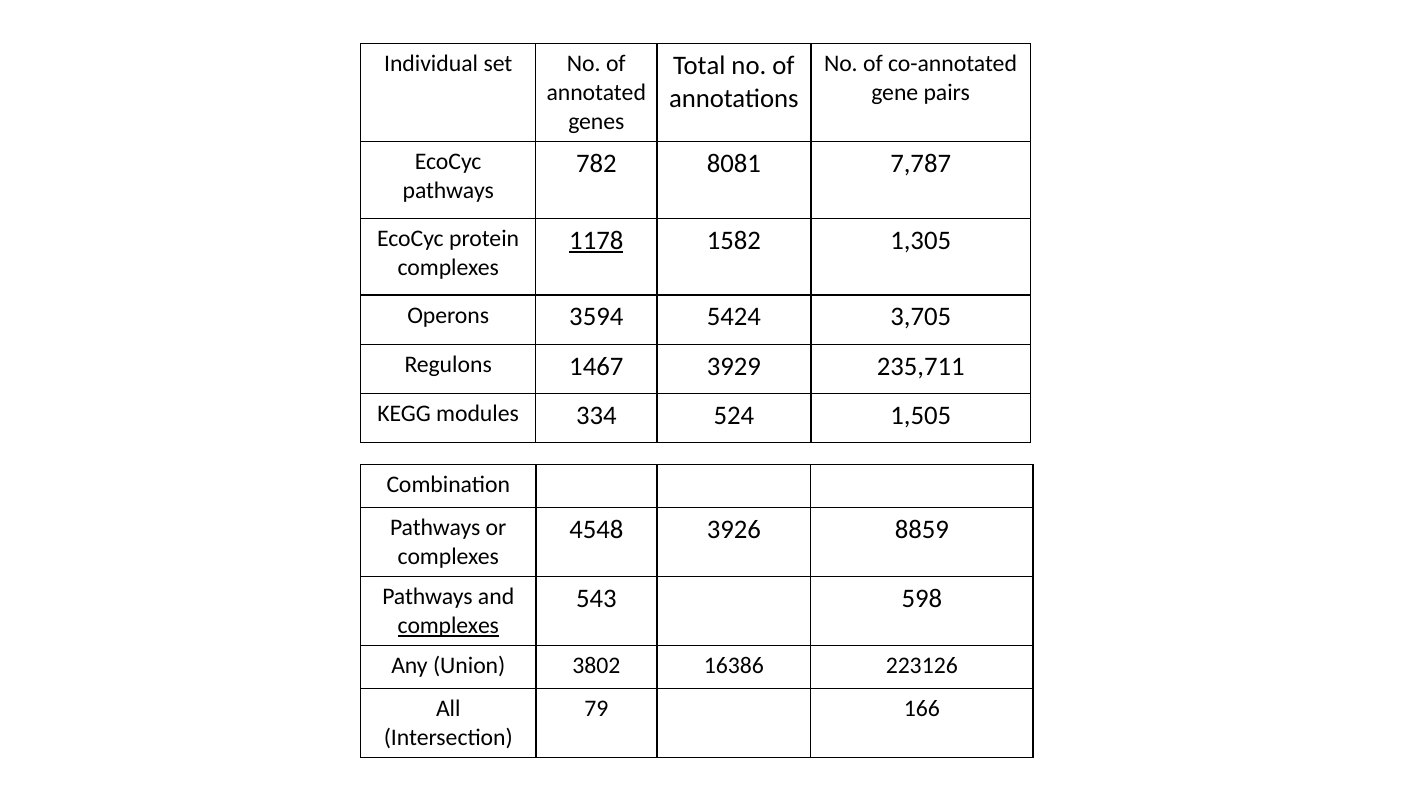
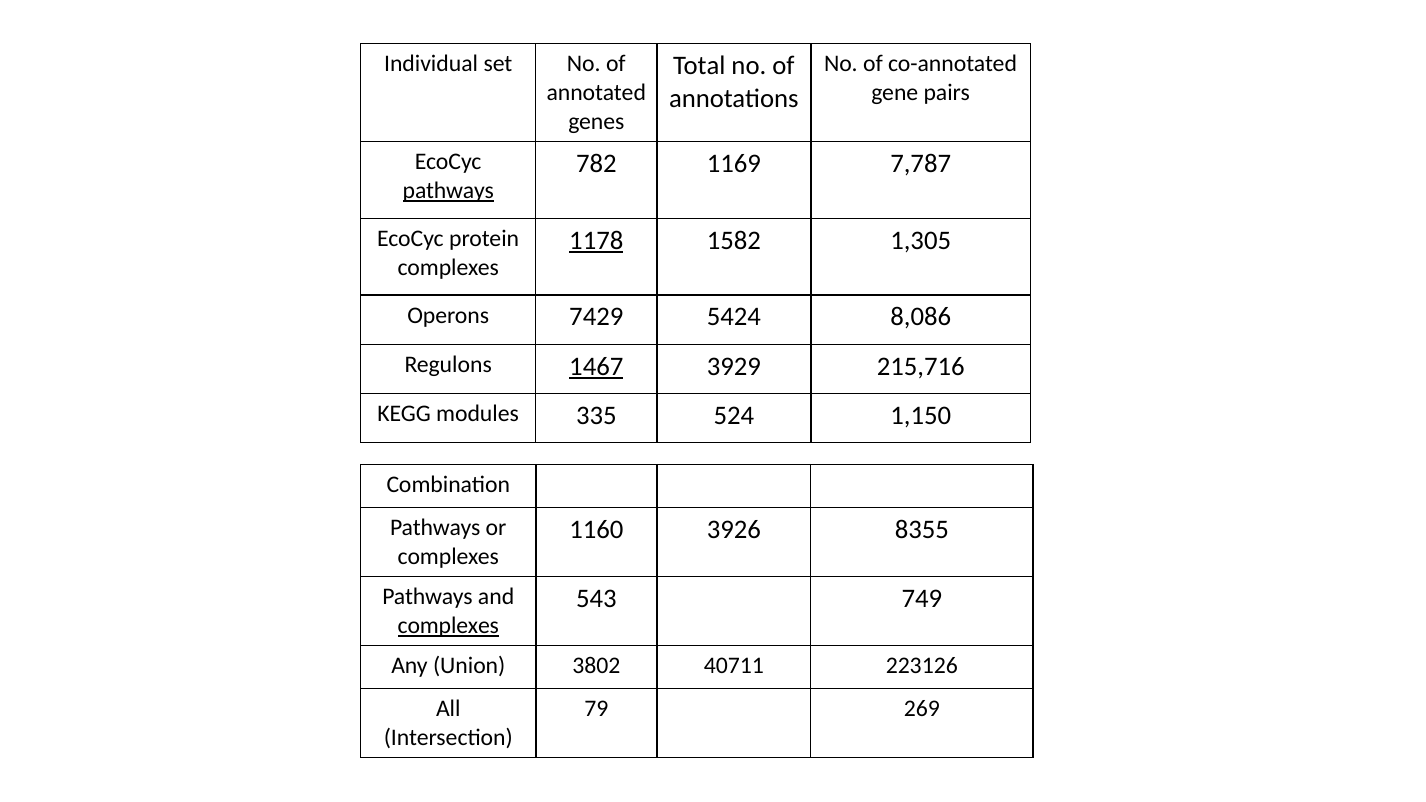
8081: 8081 -> 1169 (734, 164)
pathways underline: none -> present (448, 191)
3594: 3594 -> 7429 (596, 317)
3,705: 3,705 -> 8,086 (921, 317)
1467 underline: none -> present (596, 366)
235,711: 235,711 -> 215,716 (921, 366)
334: 334 -> 335 (596, 415)
1,505: 1,505 -> 1,150 (921, 415)
4548: 4548 -> 1160 (596, 530)
8859: 8859 -> 8355 (922, 530)
598: 598 -> 749 (922, 599)
16386: 16386 -> 40711 (734, 666)
166: 166 -> 269 (922, 709)
